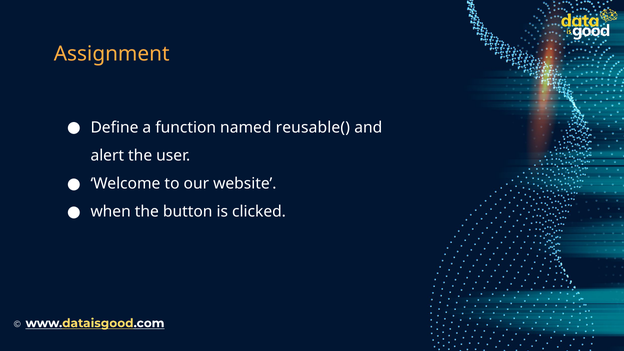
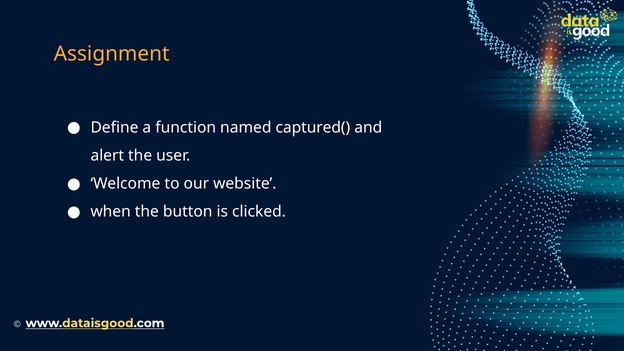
reusable(: reusable( -> captured( (313, 128)
